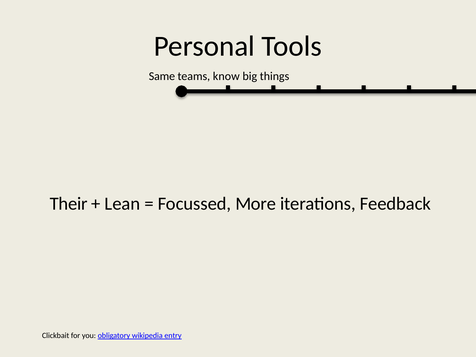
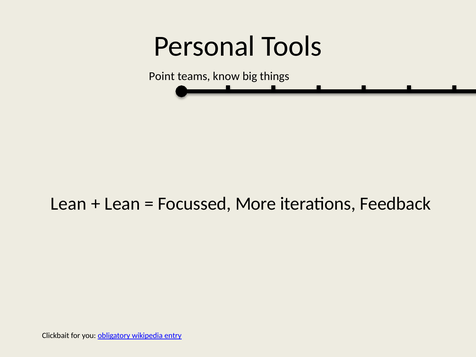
Same: Same -> Point (162, 76)
Their: Their -> Lean (69, 204)
